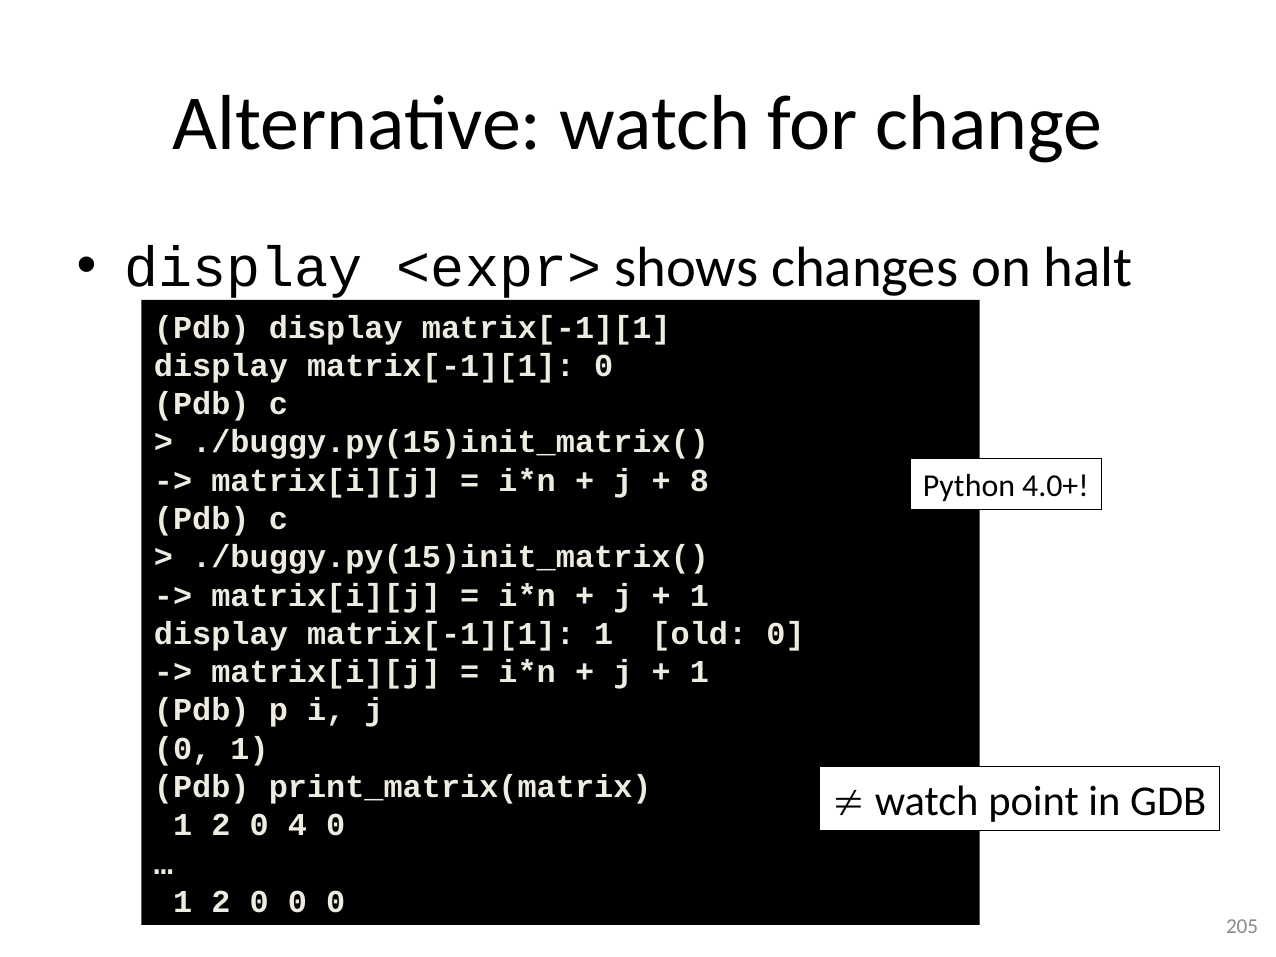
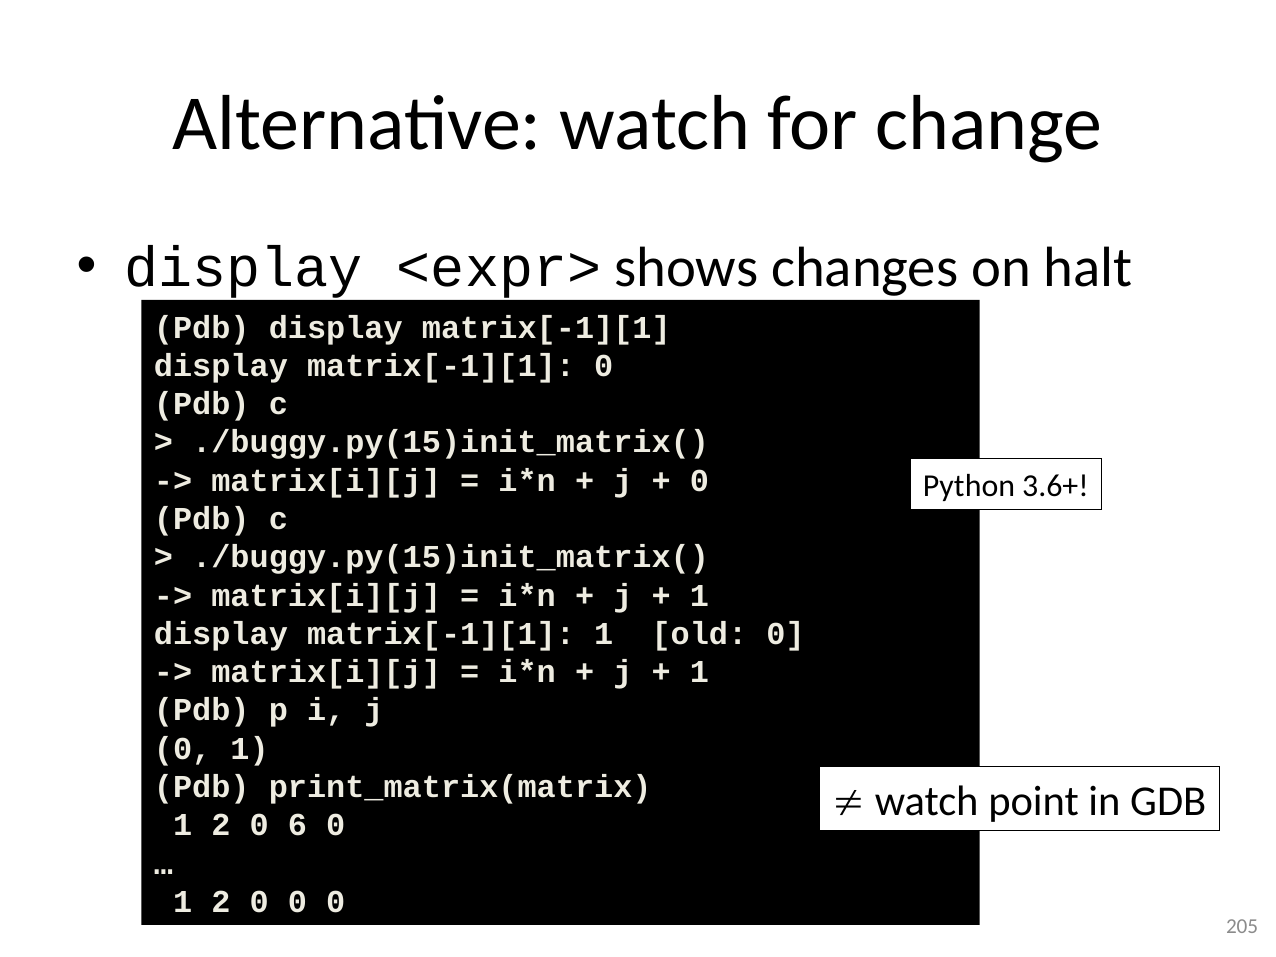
8: 8 -> 0 (699, 481)
4.0+: 4.0+ -> 3.6+ (1055, 486)
4: 4 -> 6 (297, 825)
